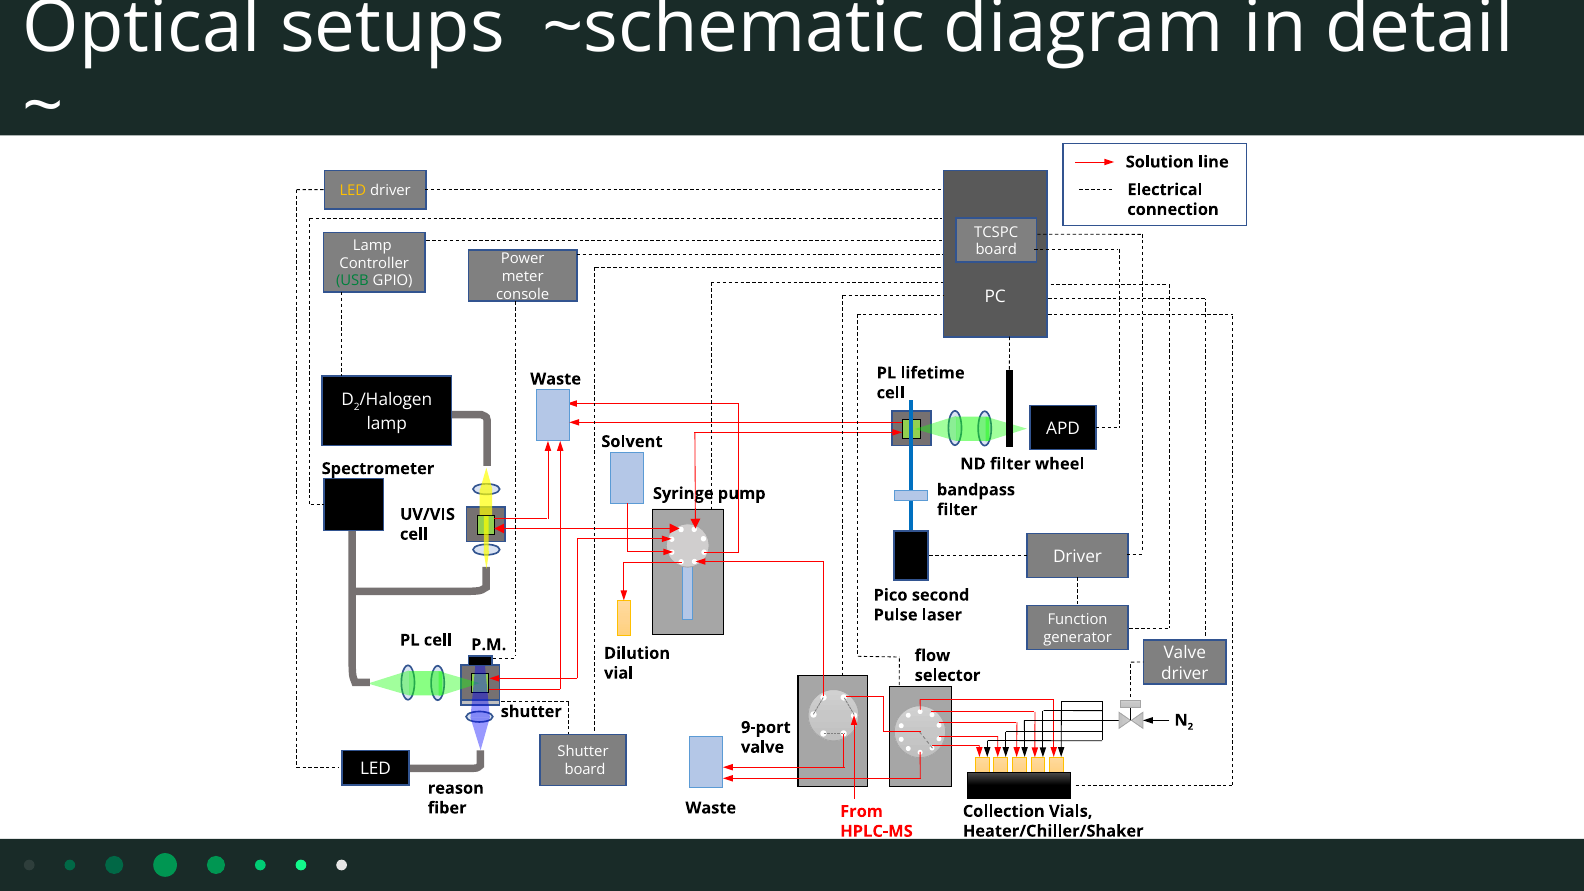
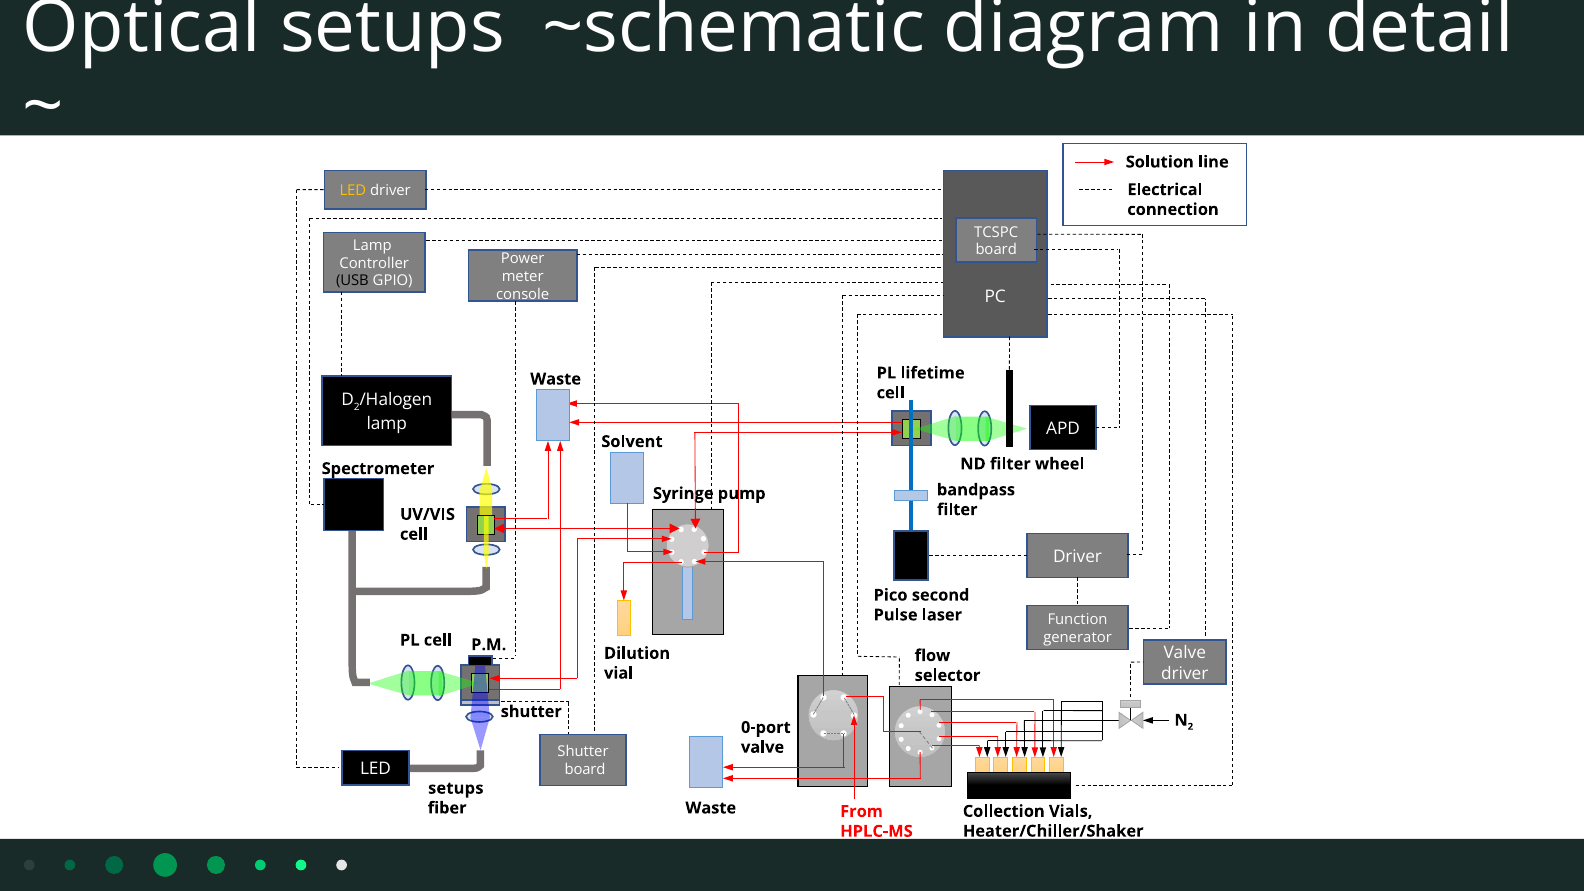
USB colour: green -> black (352, 281)
9-port: 9-port -> 0-port (766, 727)
reason: reason -> setups (456, 788)
